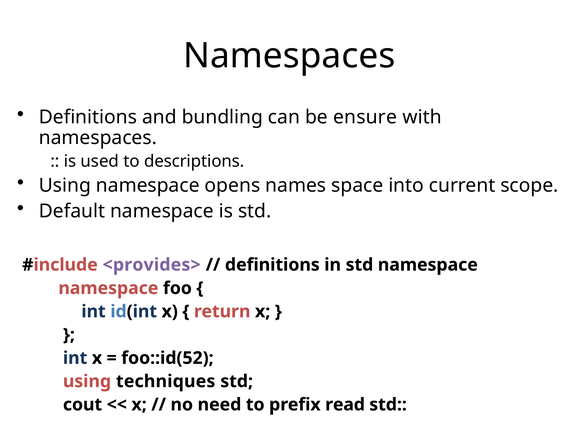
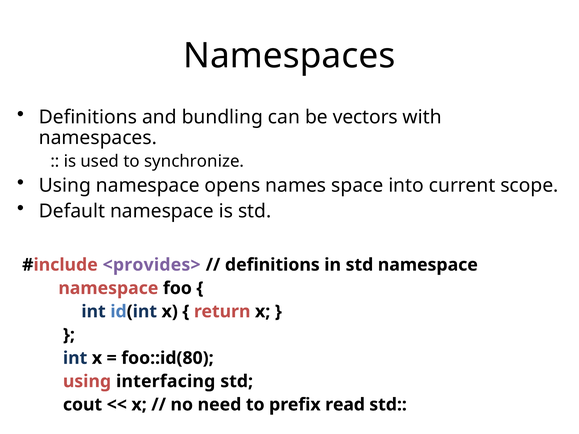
ensure: ensure -> vectors (365, 117)
descriptions: descriptions -> synchronize (194, 161)
foo::id(52: foo::id(52 -> foo::id(80 (167, 358)
techniques: techniques -> interfacing (166, 382)
